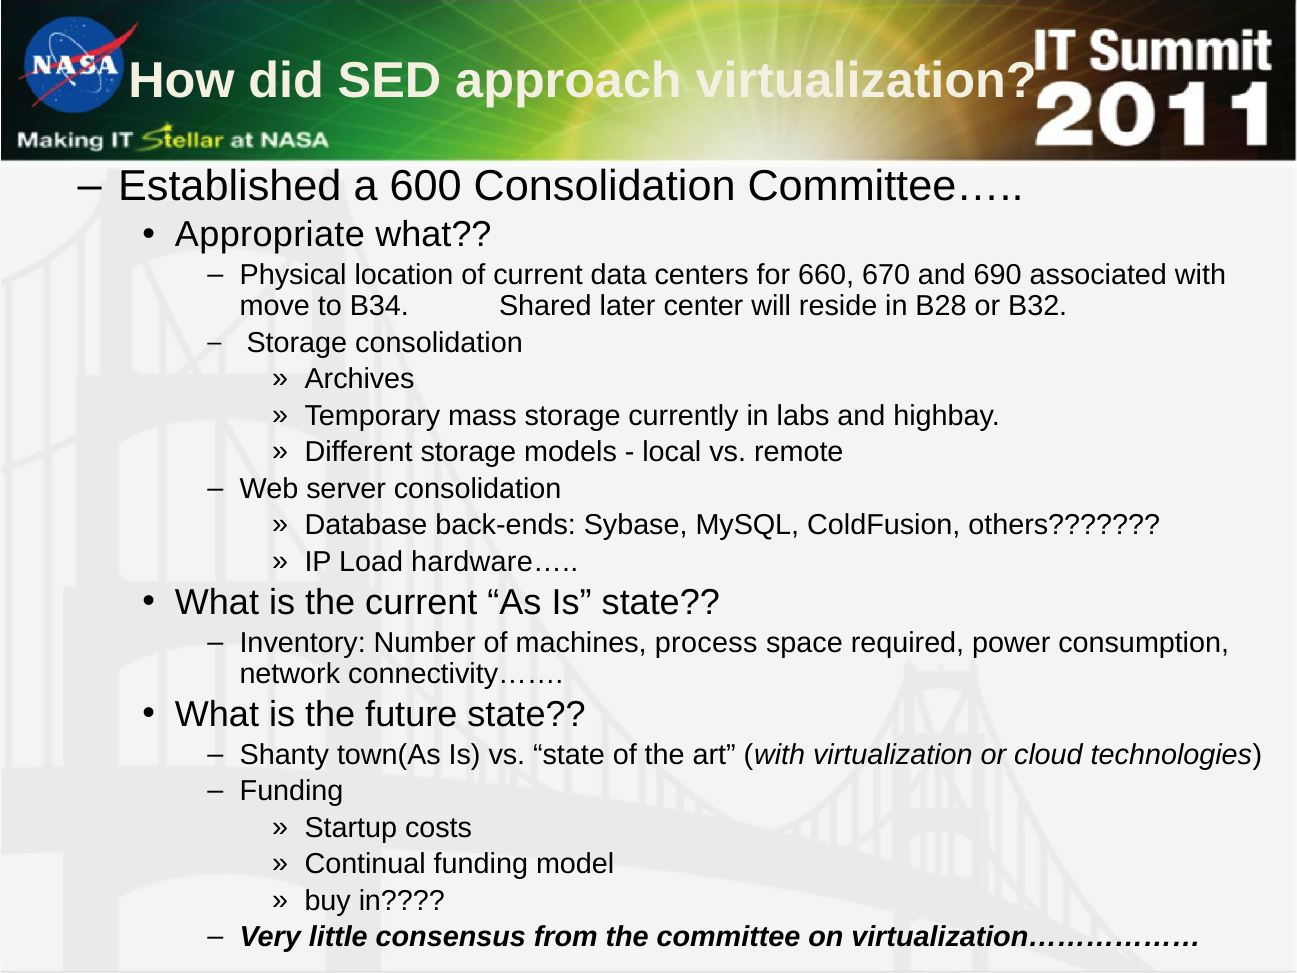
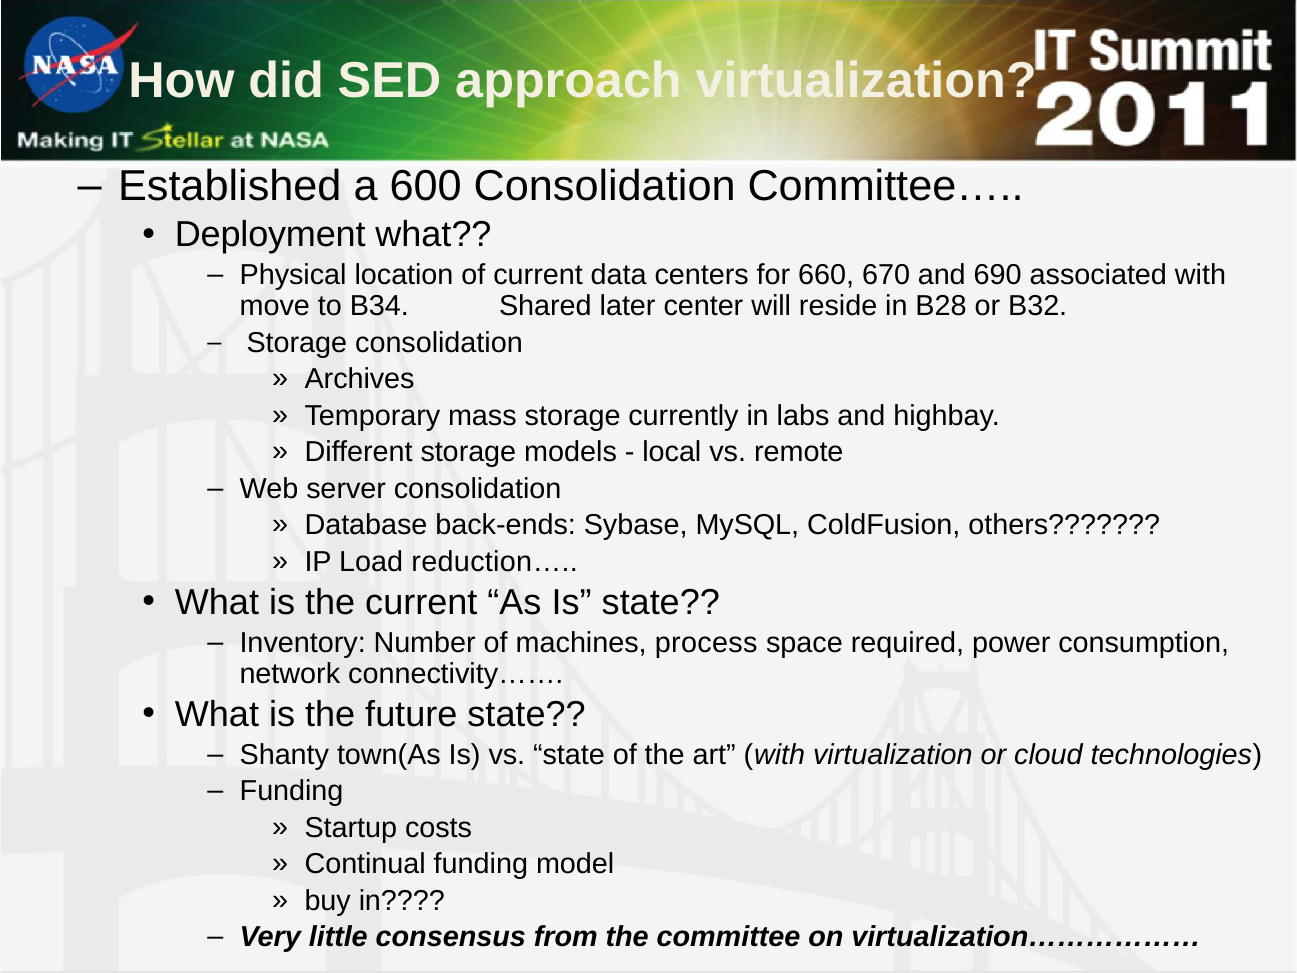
Appropriate: Appropriate -> Deployment (270, 235)
hardware…: hardware… -> reduction… (495, 562)
